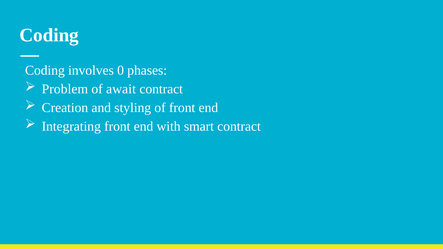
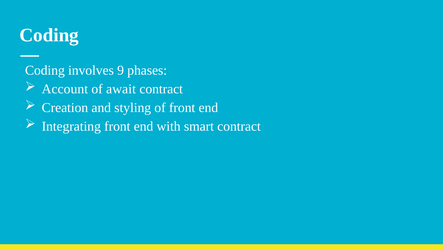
0: 0 -> 9 (121, 70)
Problem: Problem -> Account (65, 89)
